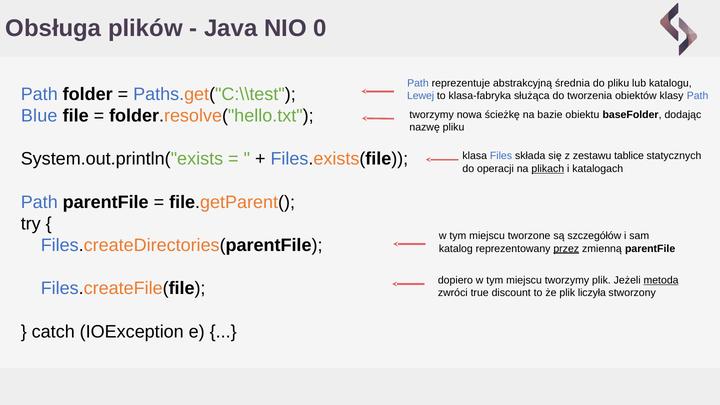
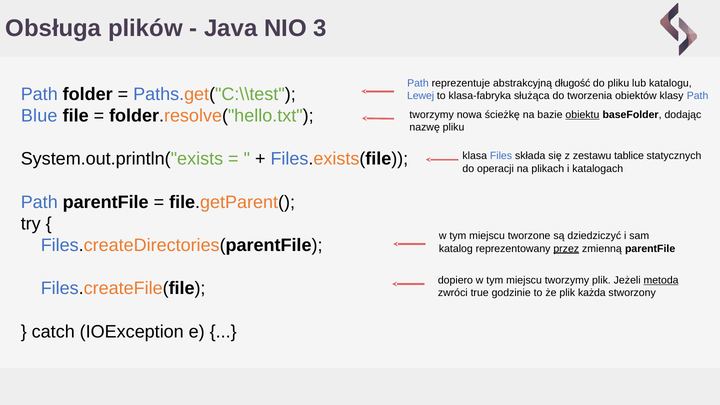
0: 0 -> 3 (320, 28)
średnia: średnia -> długość (573, 83)
obiektu underline: none -> present (582, 115)
plikach underline: present -> none (548, 169)
szczegółów: szczegółów -> dziedziczyć (594, 236)
discount: discount -> godzinie (511, 293)
liczyła: liczyła -> każda (592, 293)
